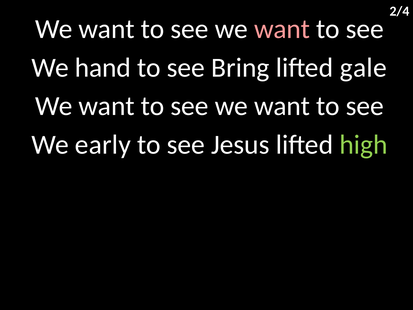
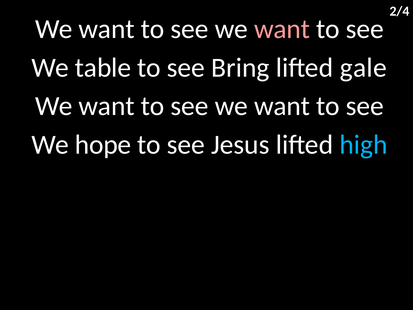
hand: hand -> table (103, 68)
early: early -> hope (103, 145)
high colour: light green -> light blue (363, 145)
